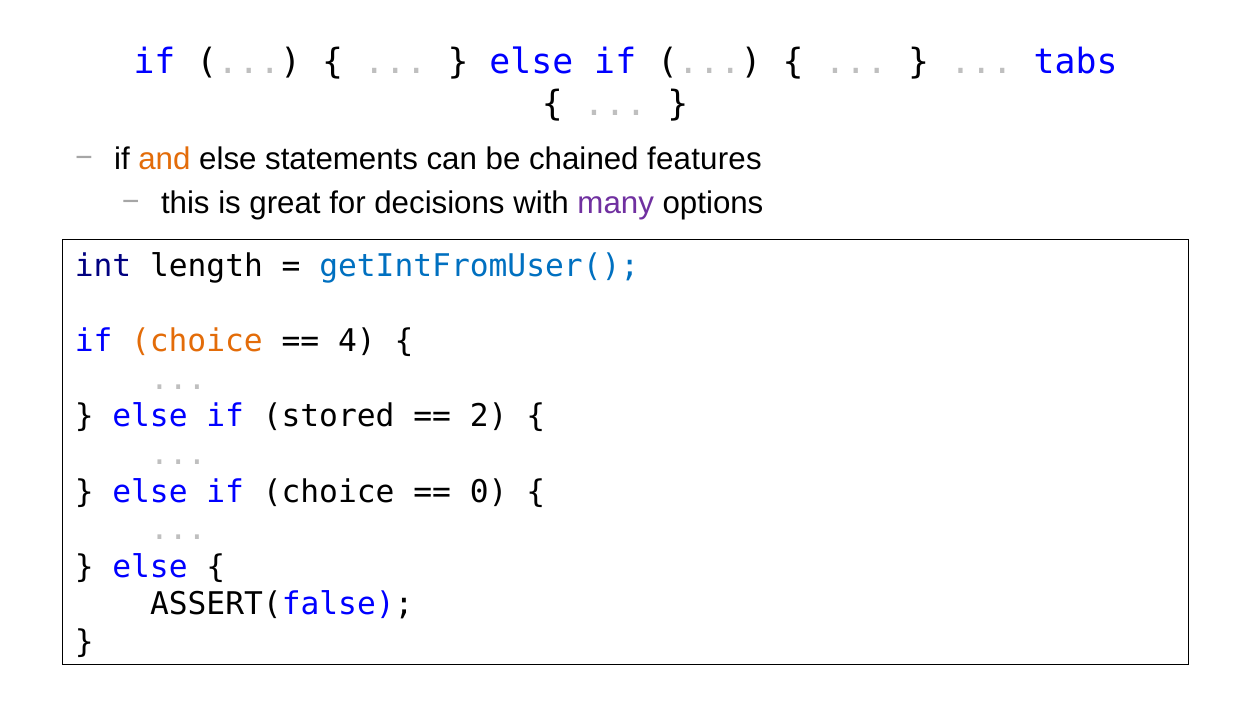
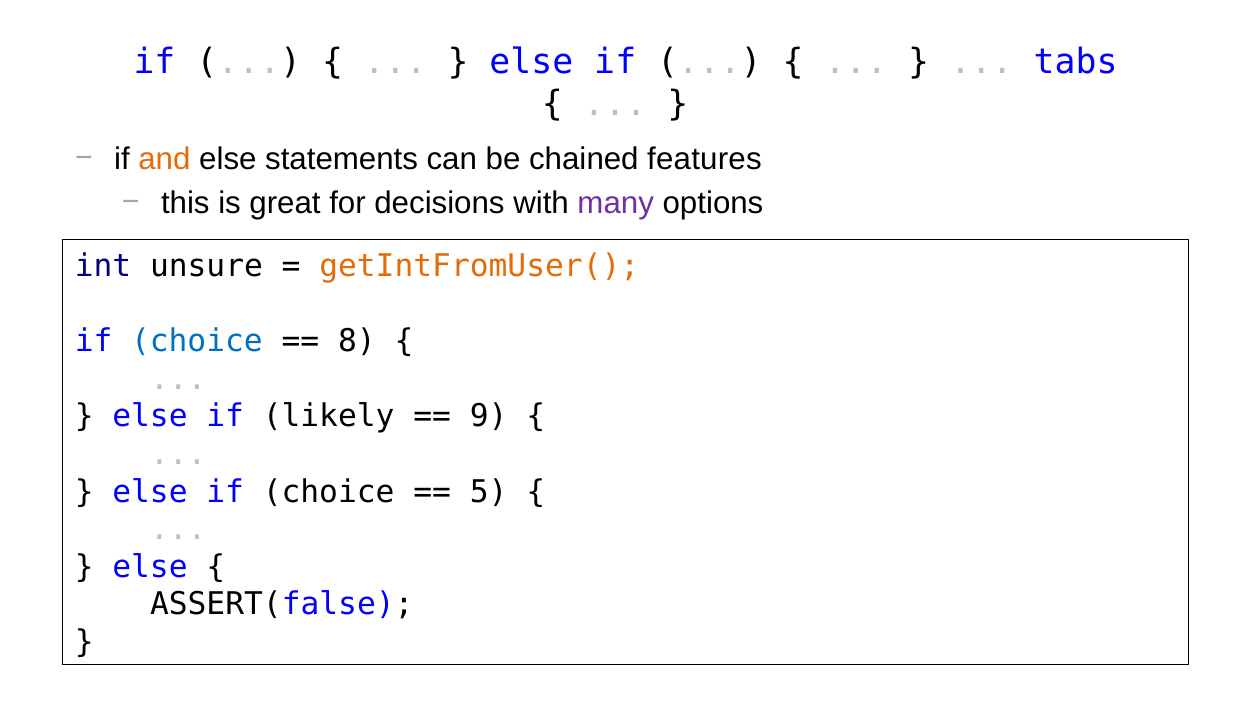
length: length -> unsure (206, 266)
getIntFromUser( colour: blue -> orange (479, 266)
choice colour: orange -> blue (197, 341)
4: 4 -> 8 (357, 341)
stored: stored -> likely (329, 416)
2: 2 -> 9 (489, 416)
0: 0 -> 5 (489, 492)
